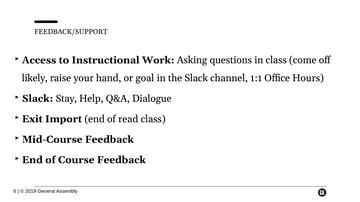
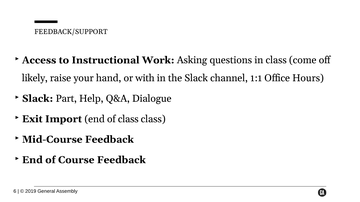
goal: goal -> with (145, 78)
Stay: Stay -> Part (66, 99)
of read: read -> class (128, 119)
